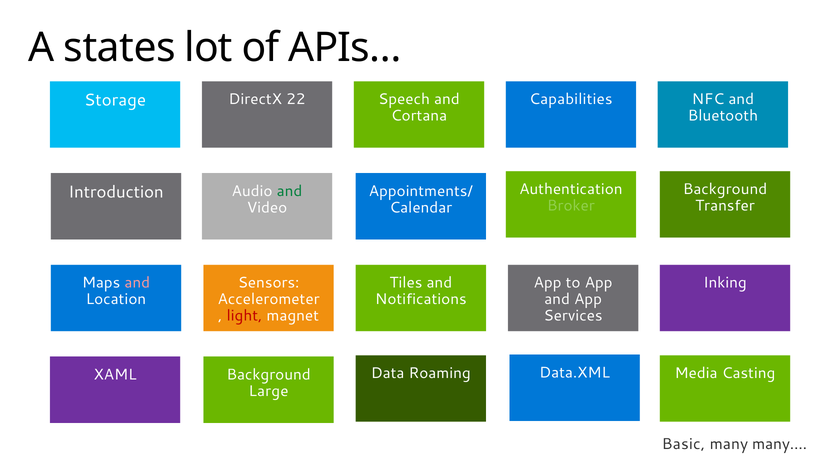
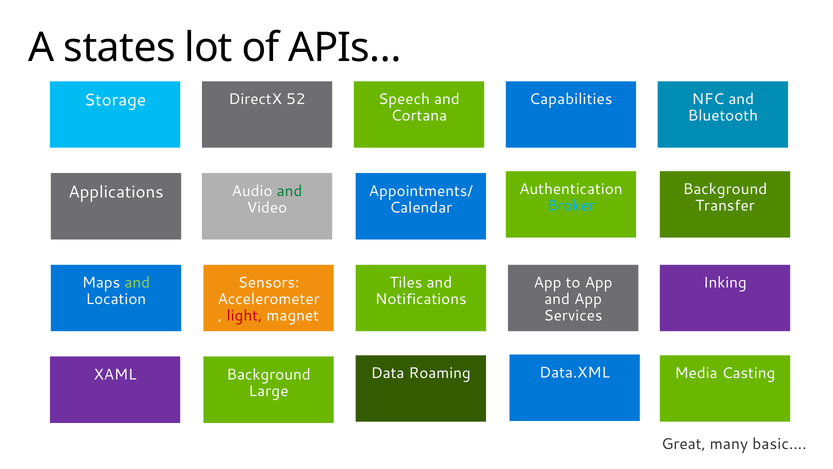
22: 22 -> 52 (296, 99)
Introduction: Introduction -> Applications (116, 192)
Broker colour: light green -> light blue (571, 206)
and colour: pink -> light green (137, 283)
Basic: Basic -> Great (684, 444)
many…: many… -> basic… (779, 444)
